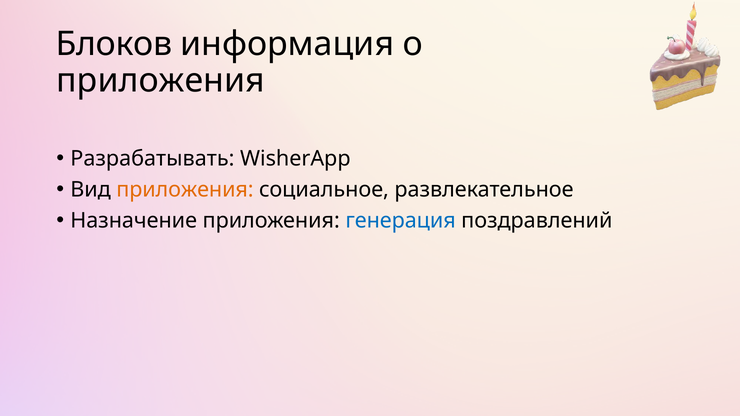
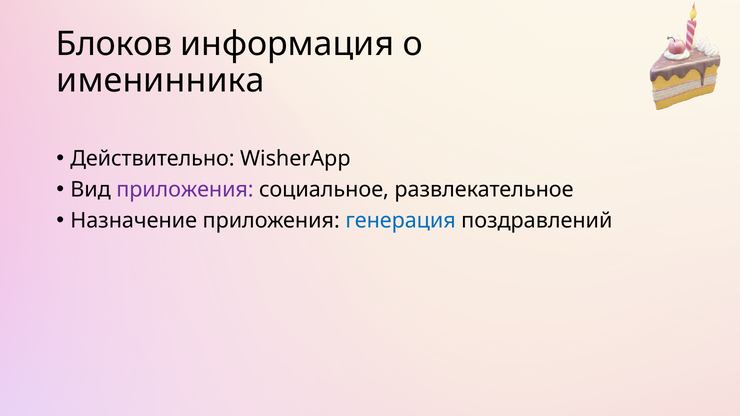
приложения: приложения -> именинника (161, 80)
Разрабатывать: Разрабатывать -> Действительно (152, 159)
приложения colour: orange -> purple (185, 190)
